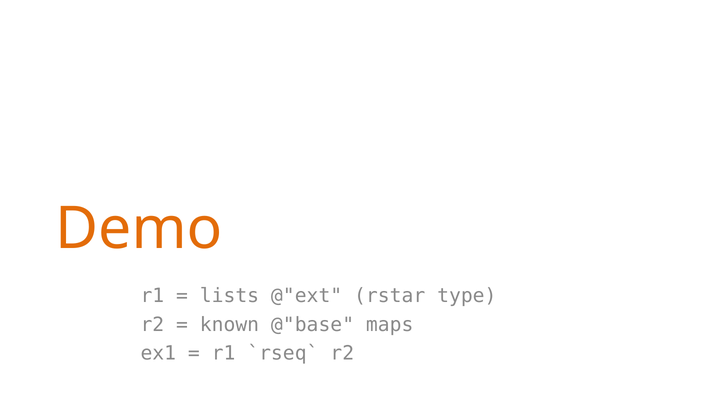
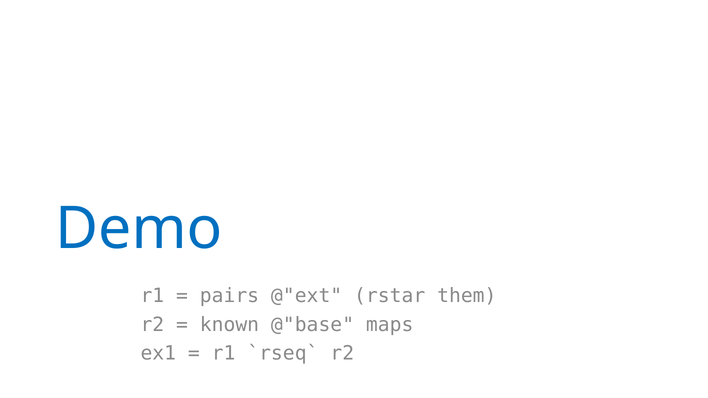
Demo colour: orange -> blue (139, 229)
lists: lists -> pairs (229, 296)
type: type -> them (467, 296)
